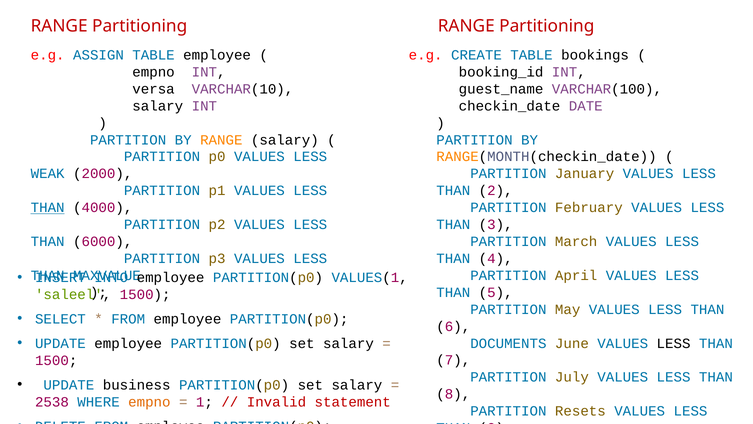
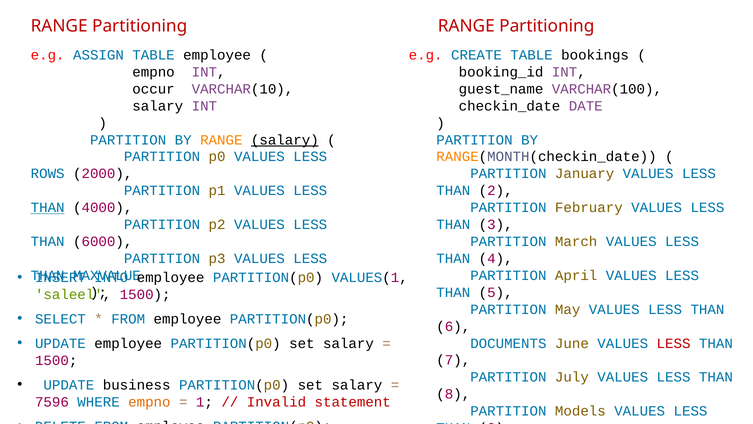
versa: versa -> occur (154, 89)
salary underline: none -> present (285, 140)
WEAK: WEAK -> ROWS (48, 174)
LESS colour: black -> red (674, 343)
2538: 2538 -> 7596 (52, 402)
Resets: Resets -> Models (580, 411)
